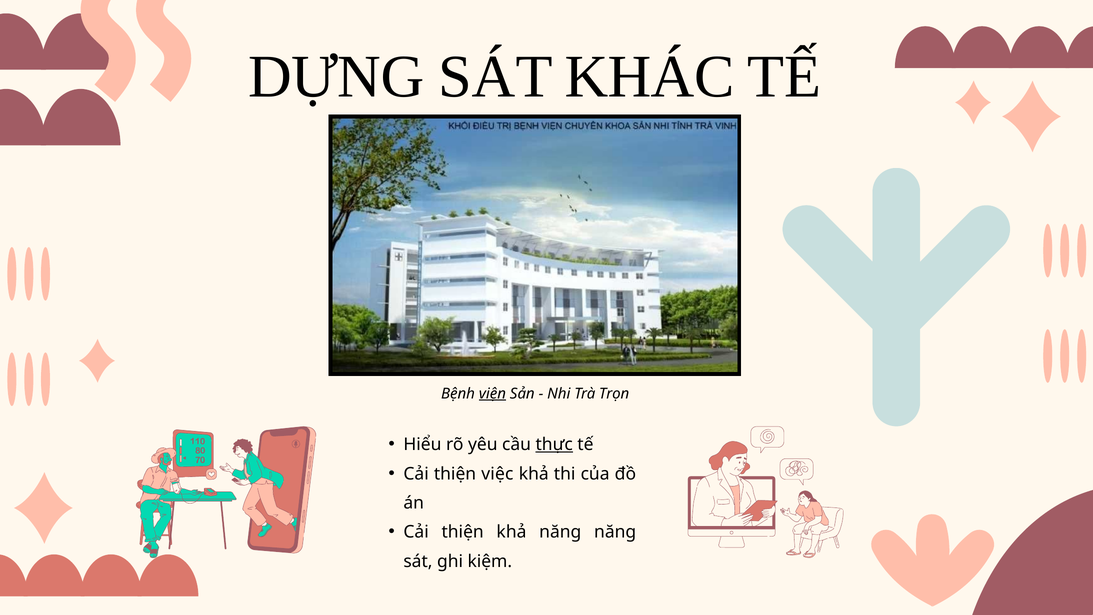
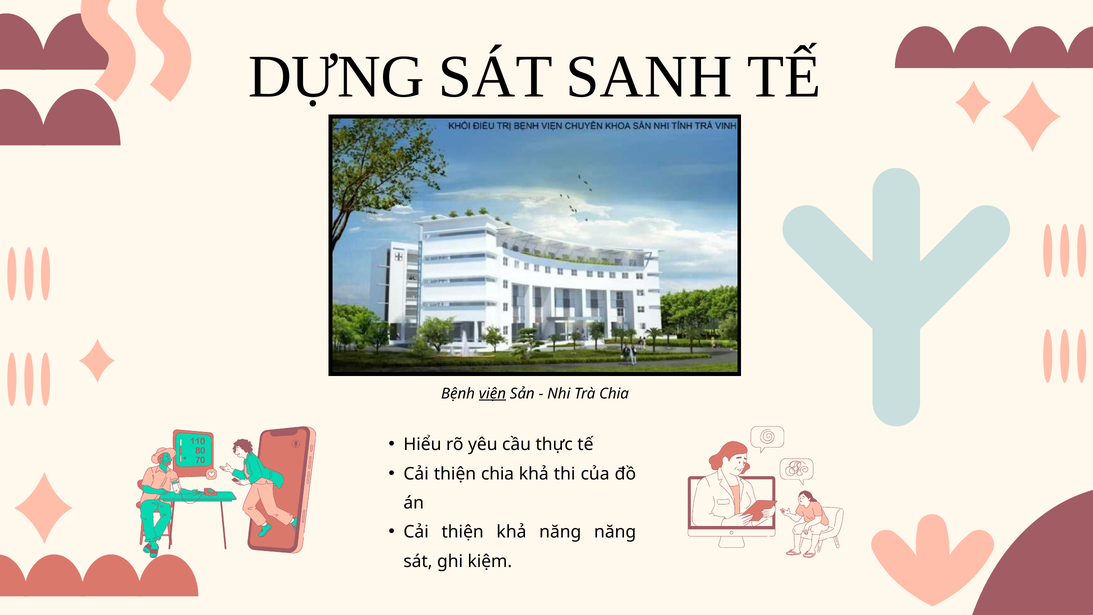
KHÁC: KHÁC -> SANH (649, 77)
Trà Trọn: Trọn -> Chia (614, 394)
thực underline: present -> none (554, 445)
thiện việc: việc -> chia (498, 474)
